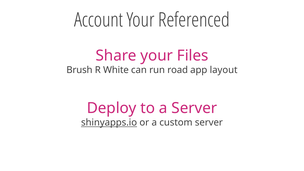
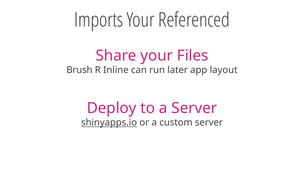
Account: Account -> Imports (99, 20)
White: White -> Inline (116, 70)
road: road -> later (178, 70)
